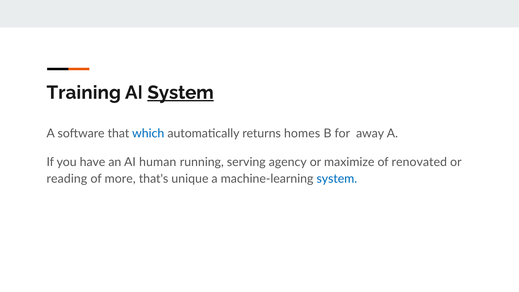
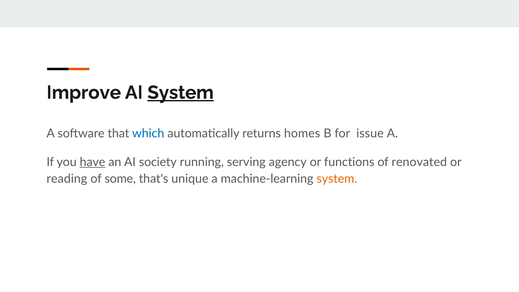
Training: Training -> Improve (84, 93)
away: away -> issue (370, 134)
have underline: none -> present (93, 162)
human: human -> society (158, 162)
maximize: maximize -> functions (349, 162)
more: more -> some (120, 179)
system colour: blue -> orange (337, 179)
